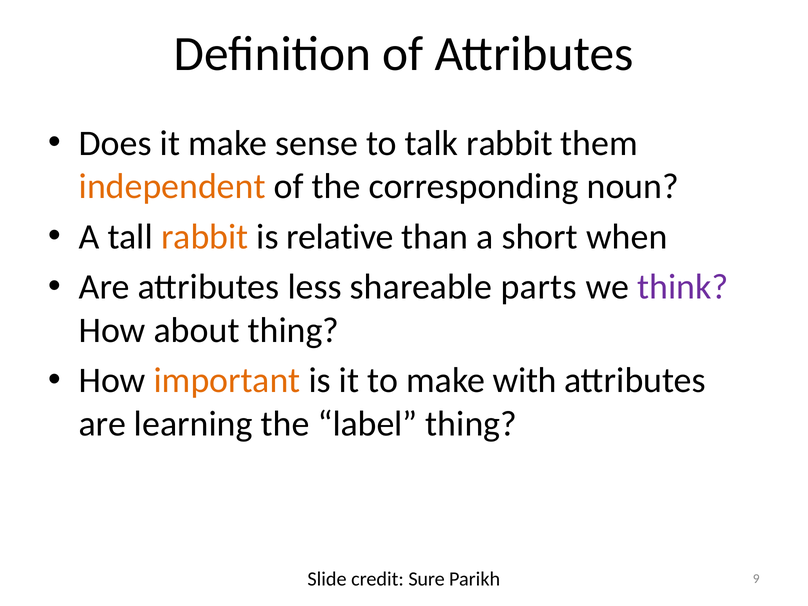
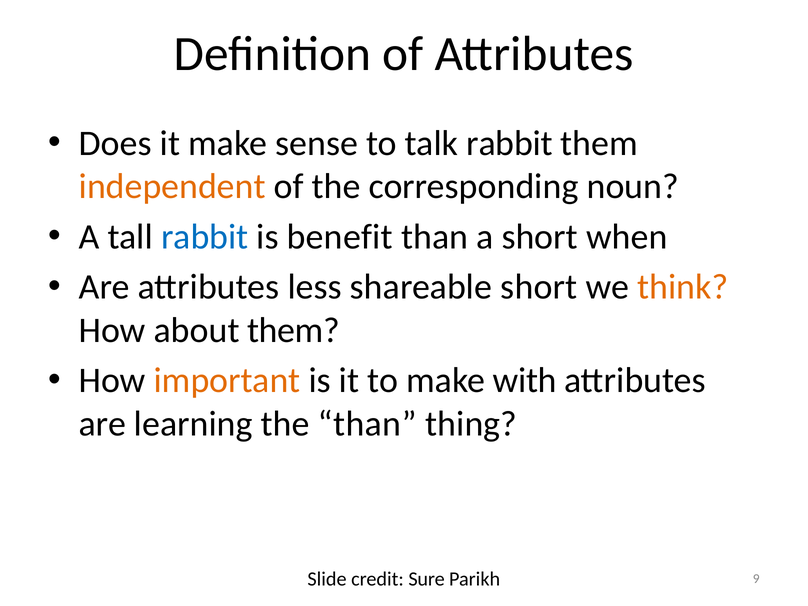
rabbit colour: orange -> blue (205, 237)
relative: relative -> benefit (340, 237)
shareable parts: parts -> short (539, 287)
think colour: purple -> orange (683, 287)
about thing: thing -> them (294, 330)
the label: label -> than (367, 424)
